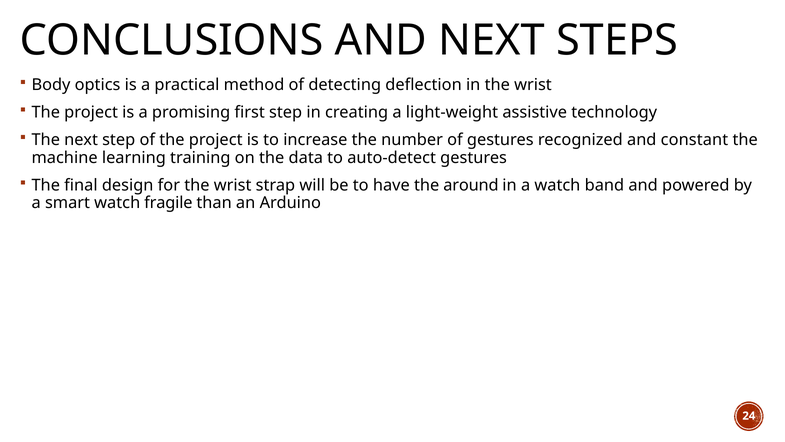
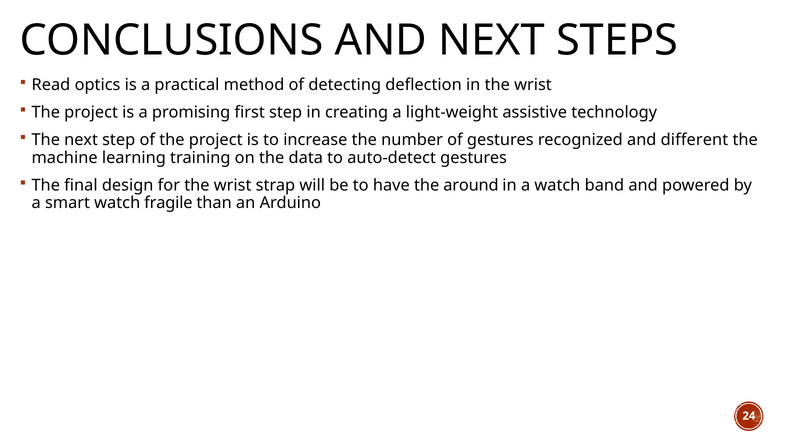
Body: Body -> Read (51, 85)
constant: constant -> different (694, 140)
